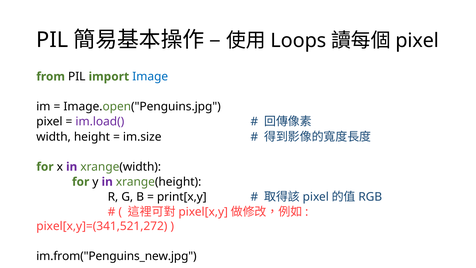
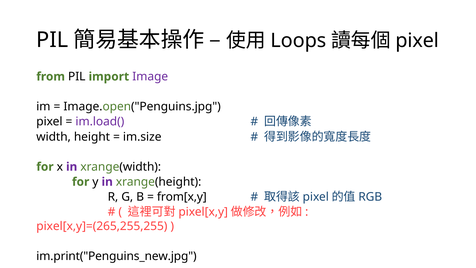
Image colour: blue -> purple (150, 77)
print[x,y: print[x,y -> from[x,y (182, 197)
pixel[x,y]=(341,521,272: pixel[x,y]=(341,521,272 -> pixel[x,y]=(265,255,255 (102, 226)
im.from("Penguins_new.jpg: im.from("Penguins_new.jpg -> im.print("Penguins_new.jpg (116, 256)
